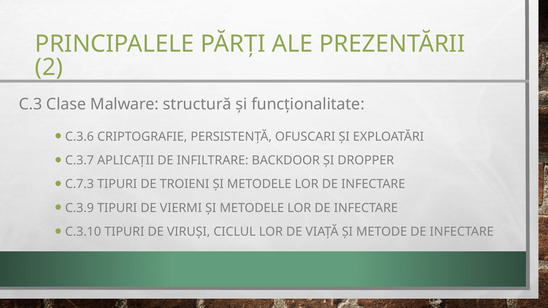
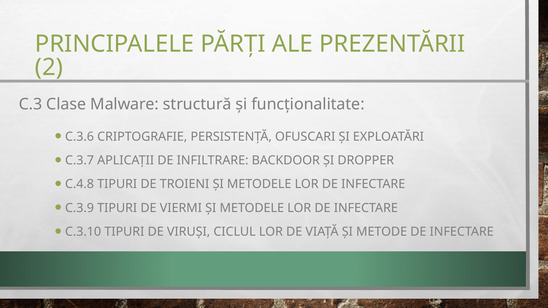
C.7.3: C.7.3 -> C.4.8 (80, 184)
